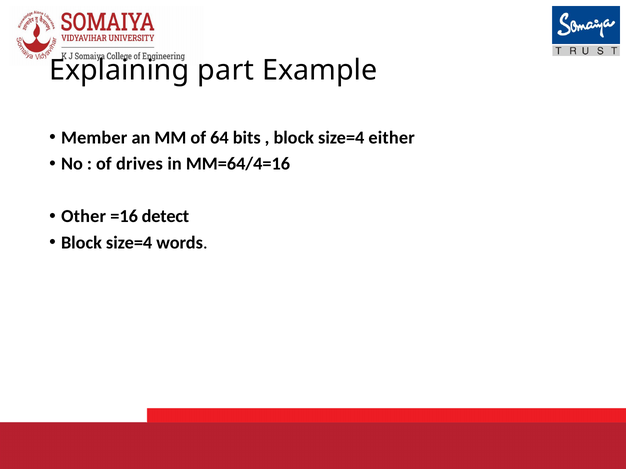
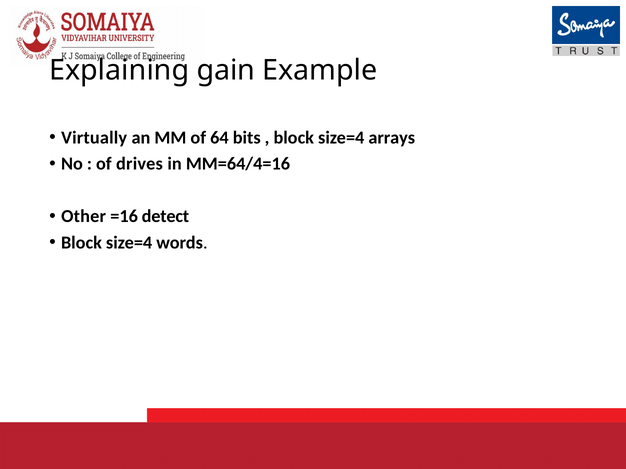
part: part -> gain (226, 70)
Member: Member -> Virtually (94, 138)
either: either -> arrays (392, 138)
